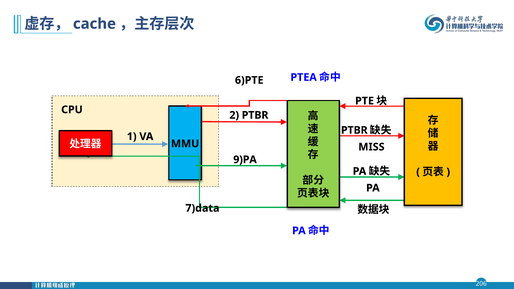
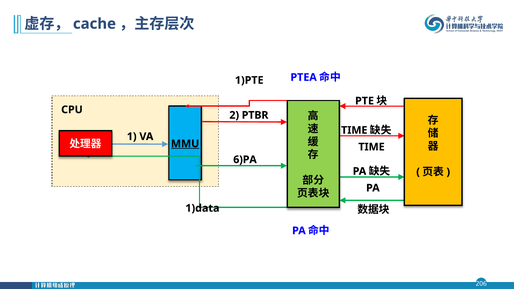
6)PTE: 6)PTE -> 1)PTE (249, 80)
PTBR: PTBR -> TIME (354, 130)
MMU underline: none -> present (185, 144)
MISS: MISS -> TIME (372, 147)
9)PA: 9)PA -> 6)PA (245, 160)
7)data: 7)data -> 1)data (202, 208)
